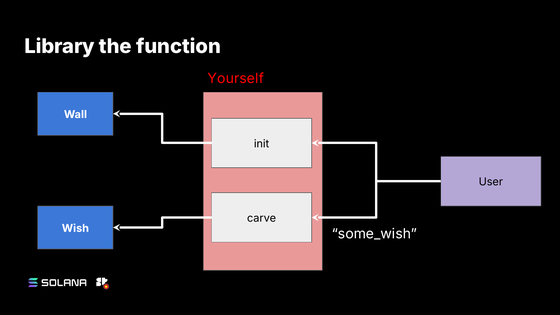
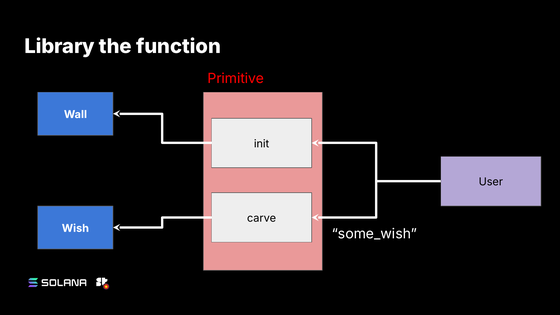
Yourself: Yourself -> Primitive (236, 79)
